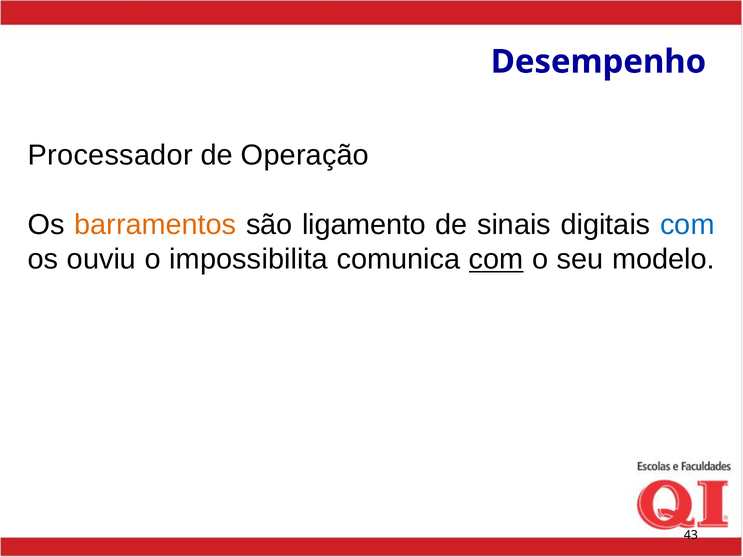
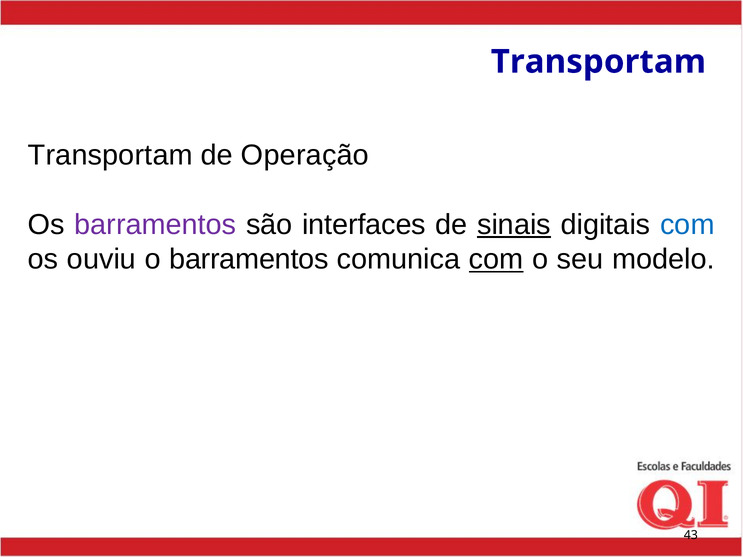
Desempenho: Desempenho -> Transportam (598, 62)
Processador: Processador -> Transportam (110, 155)
barramentos colour: orange -> purple (155, 225)
ligamento: ligamento -> interfaces (364, 225)
sinais underline: none -> present (514, 225)
o impossibilita: impossibilita -> barramentos (249, 259)
